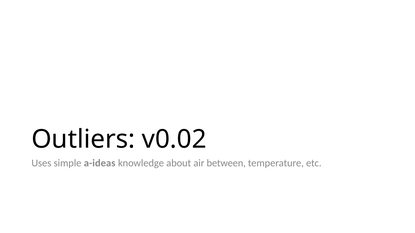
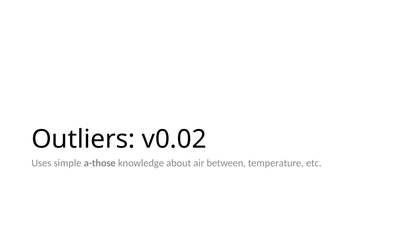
a-ideas: a-ideas -> a-those (100, 163)
